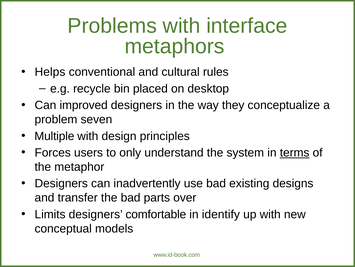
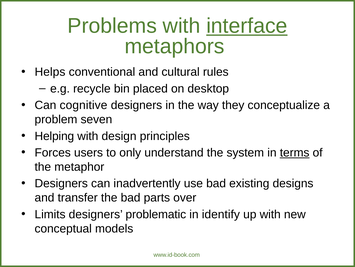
interface underline: none -> present (247, 26)
improved: improved -> cognitive (84, 105)
Multiple: Multiple -> Helping (54, 136)
comfortable: comfortable -> problematic (156, 214)
